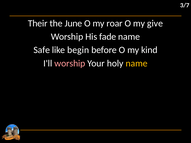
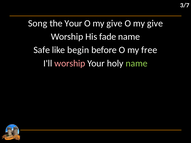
Their: Their -> Song (38, 23)
the June: June -> Your (73, 23)
roar: roar -> give (115, 23)
kind: kind -> free (149, 50)
name colour: yellow -> light green (137, 63)
